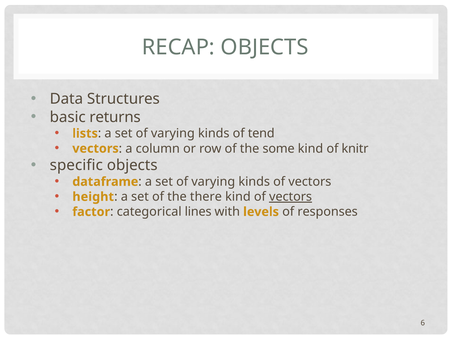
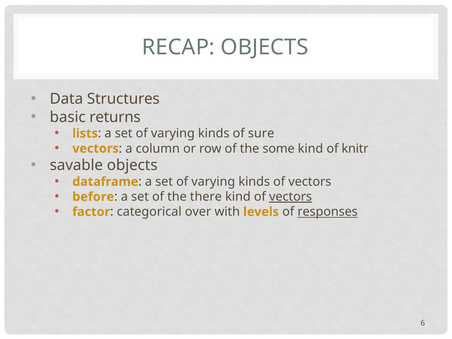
tend: tend -> sure (261, 133)
specific: specific -> savable (76, 165)
height: height -> before (93, 197)
lines: lines -> over (198, 212)
responses underline: none -> present (328, 212)
